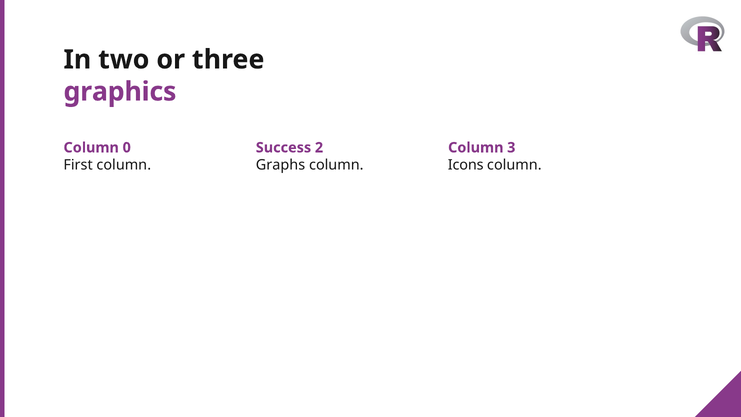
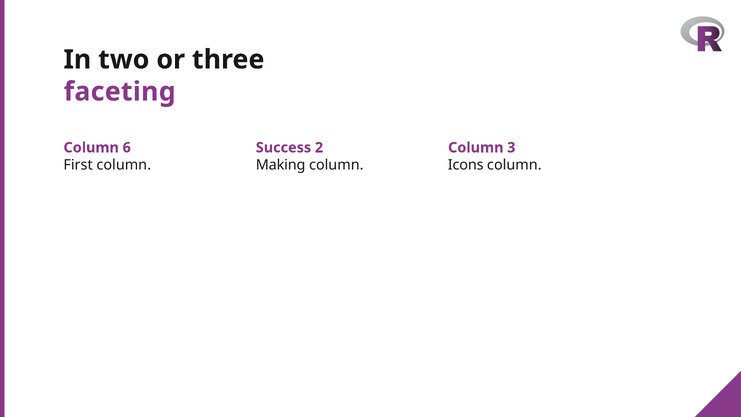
graphics: graphics -> faceting (120, 92)
0: 0 -> 6 (127, 148)
Graphs: Graphs -> Making (281, 165)
